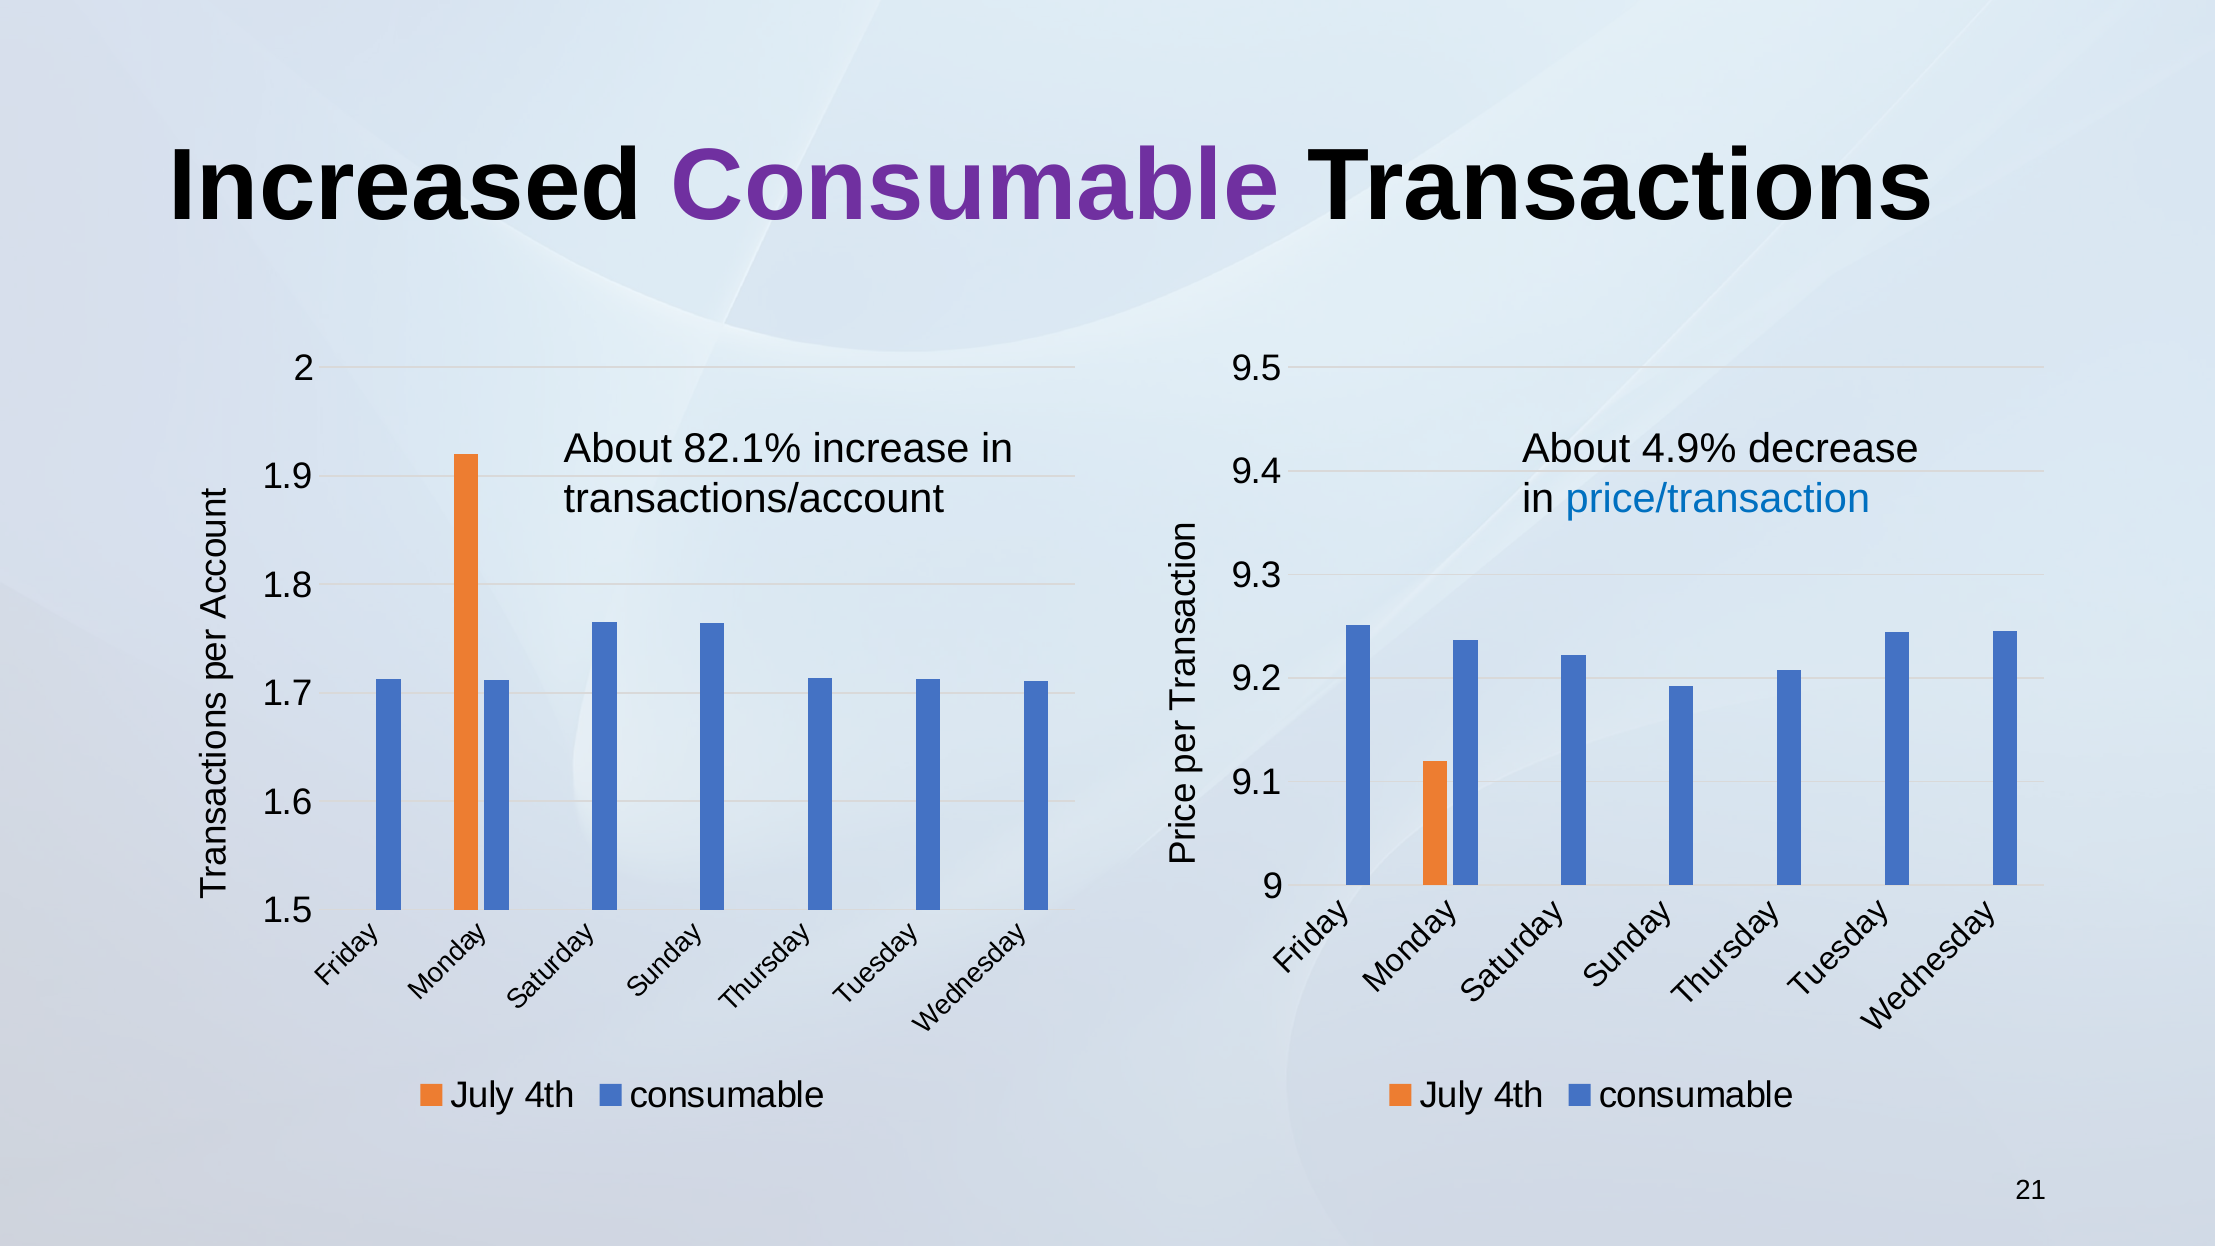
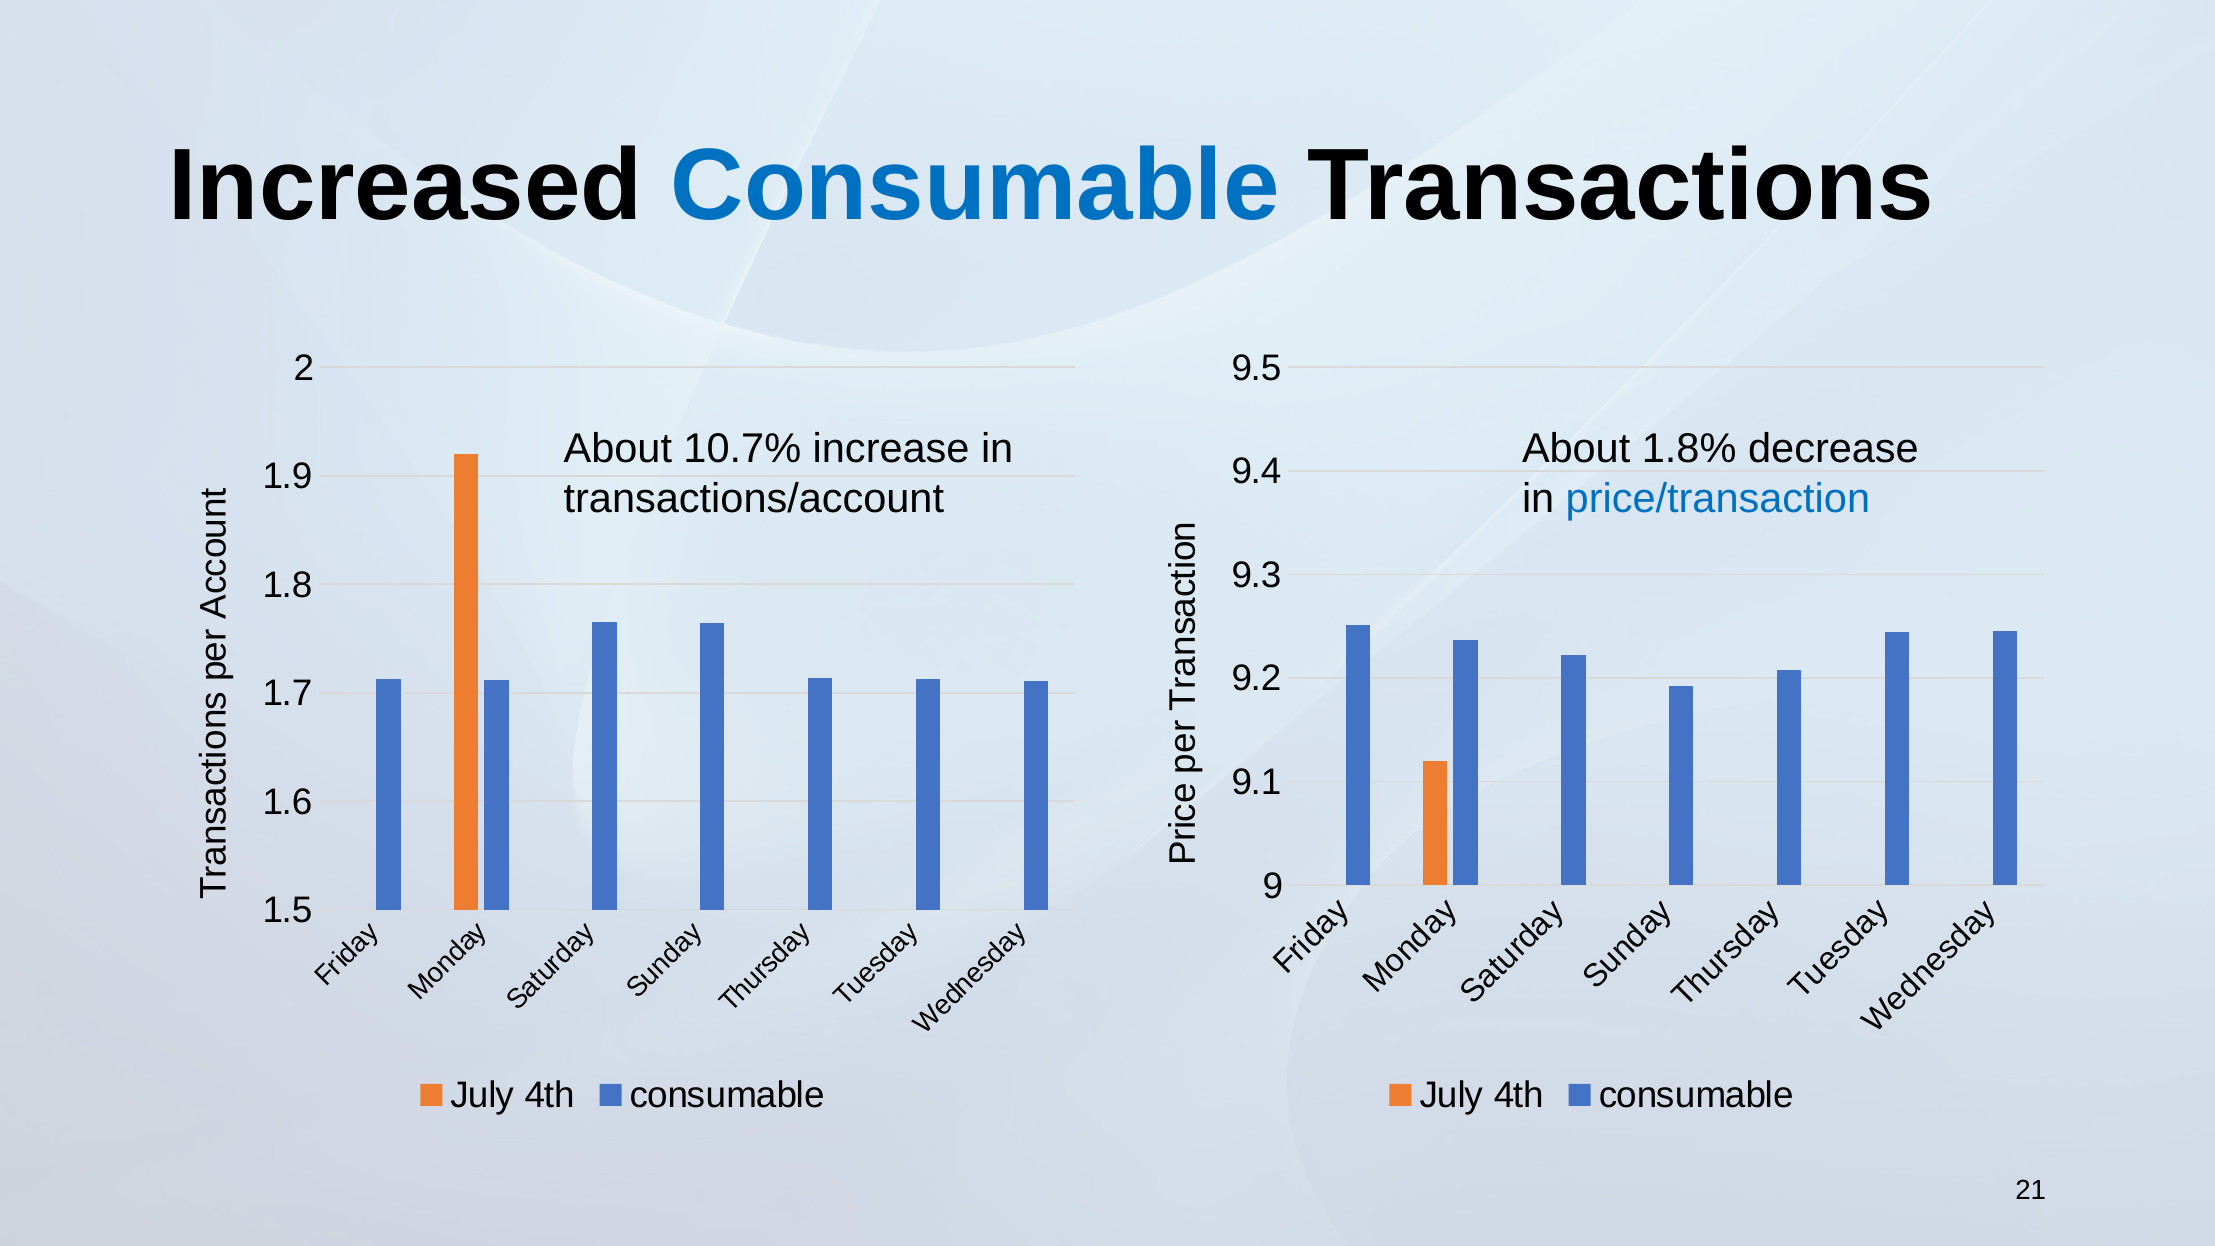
Consumable colour: purple -> blue (975, 186)
82.1%: 82.1% -> 10.7% (742, 449)
4.9%: 4.9% -> 1.8% (1689, 449)
